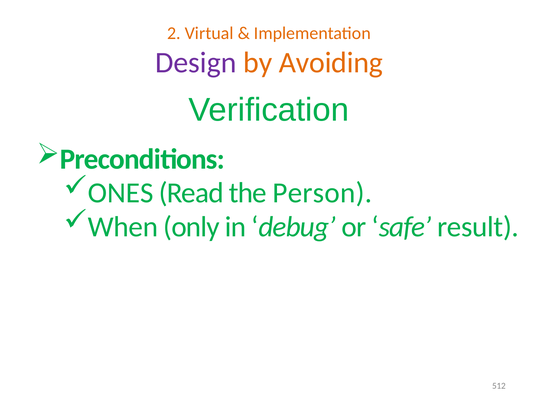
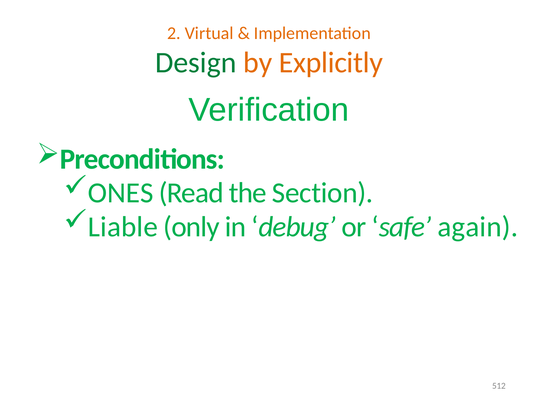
Design colour: purple -> green (196, 63)
Avoiding: Avoiding -> Explicitly (331, 63)
Person: Person -> Section (323, 193)
When: When -> Liable (123, 227)
result: result -> again (478, 227)
